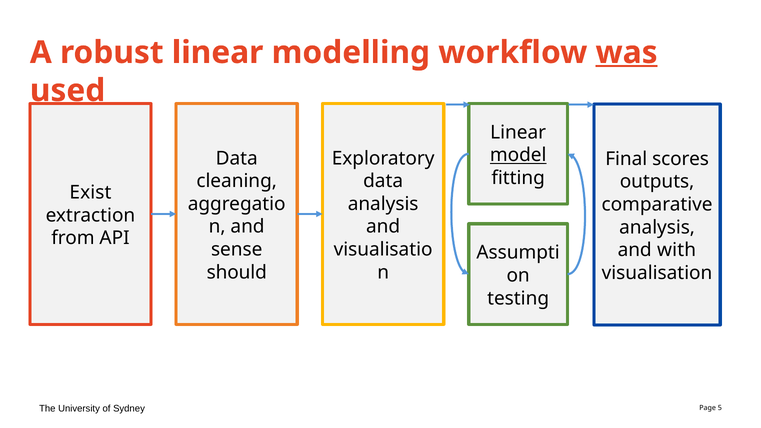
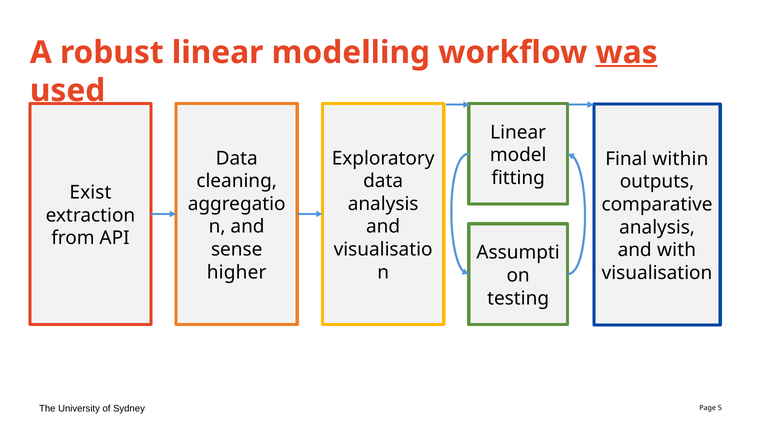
model underline: present -> none (518, 155)
scores: scores -> within (680, 159)
should: should -> higher (237, 272)
